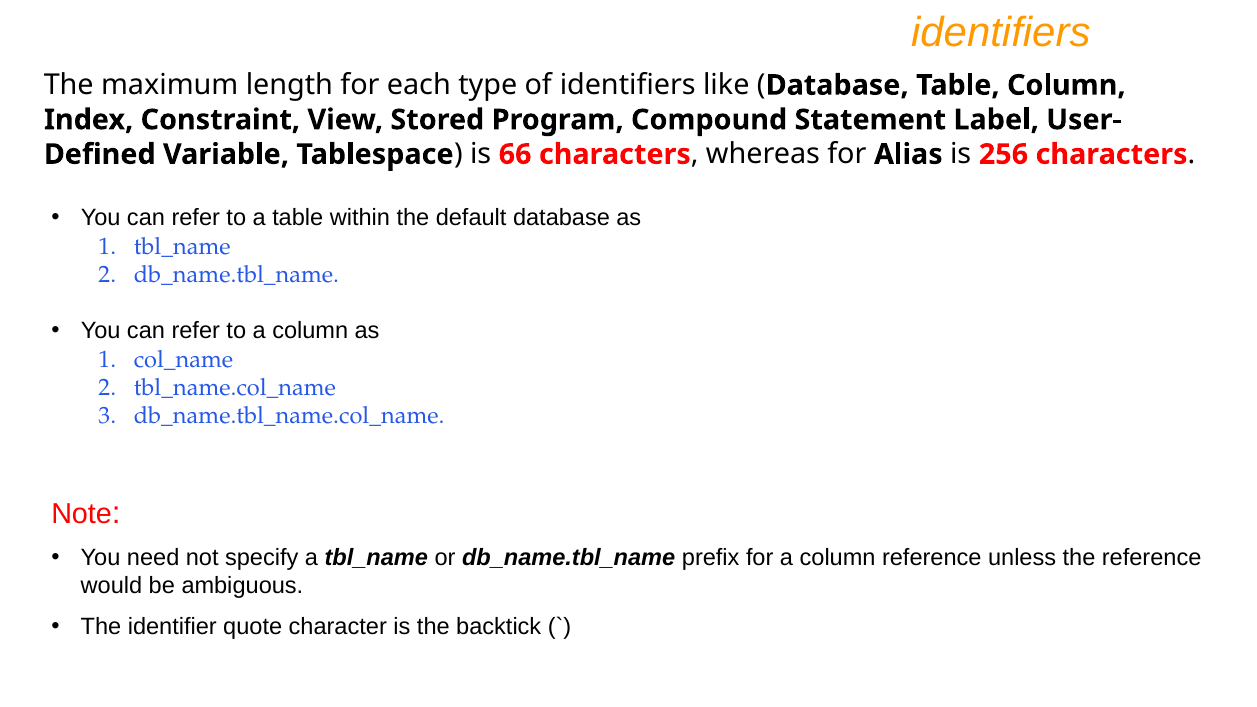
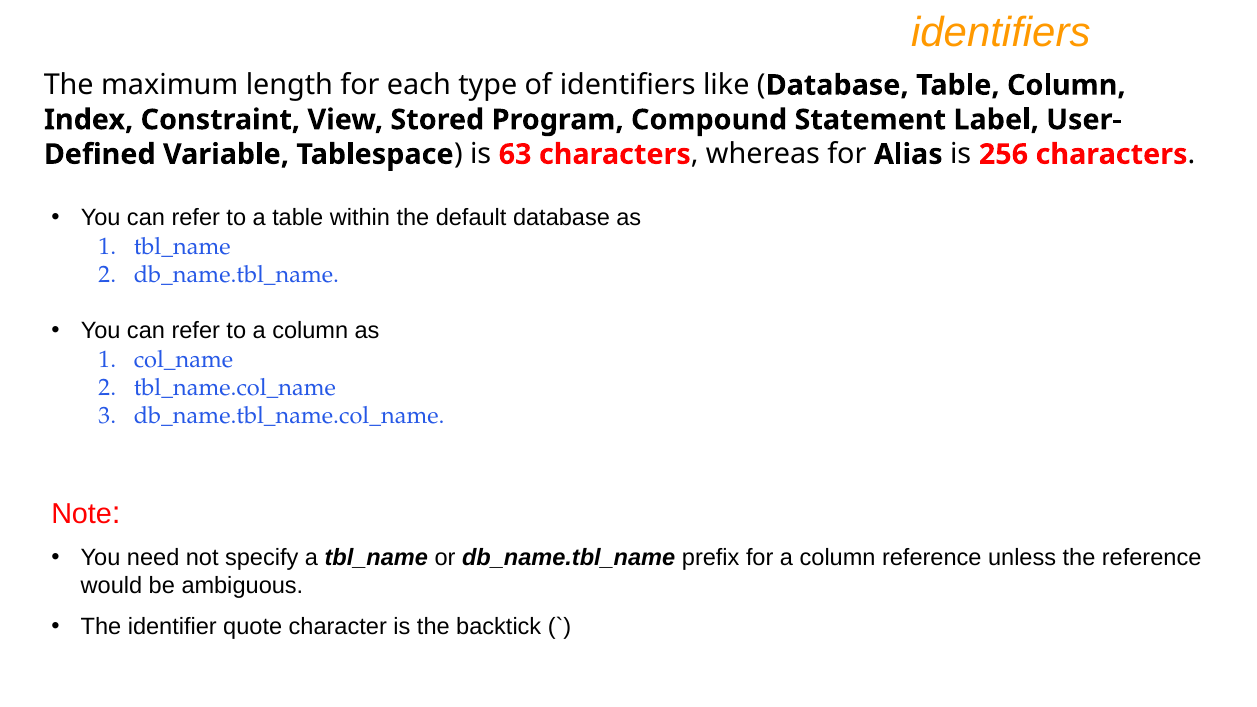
66: 66 -> 63 (515, 154)
